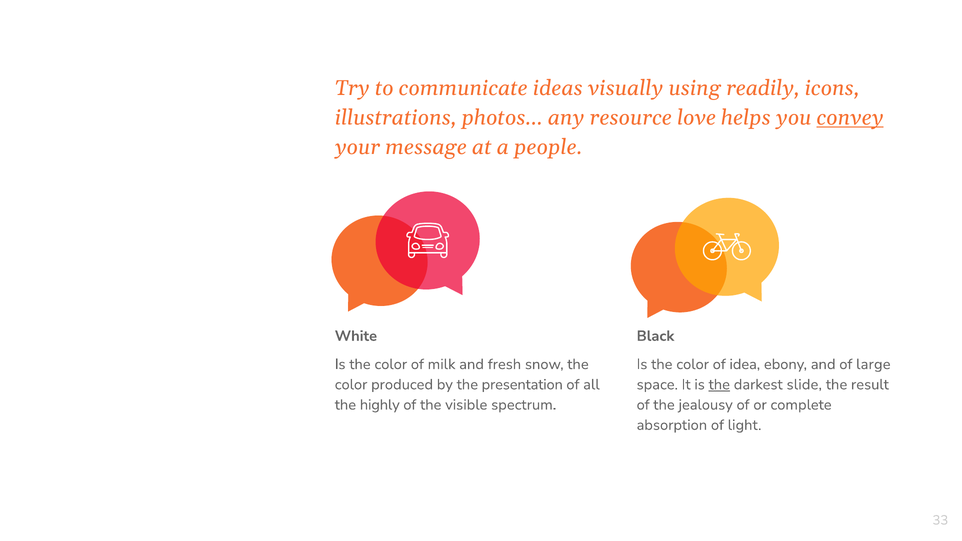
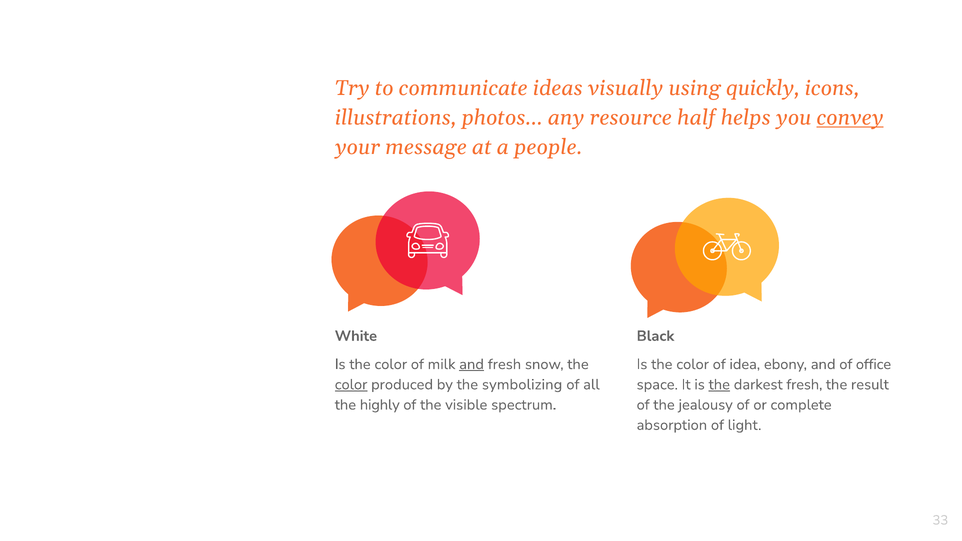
readily: readily -> quickly (763, 88)
love: love -> half (696, 118)
and underline: none -> present (472, 364)
large: large -> office (873, 364)
color underline: none -> present (351, 385)
presentation: presentation -> symbolizing (522, 385)
darkest slide: slide -> fresh (804, 385)
